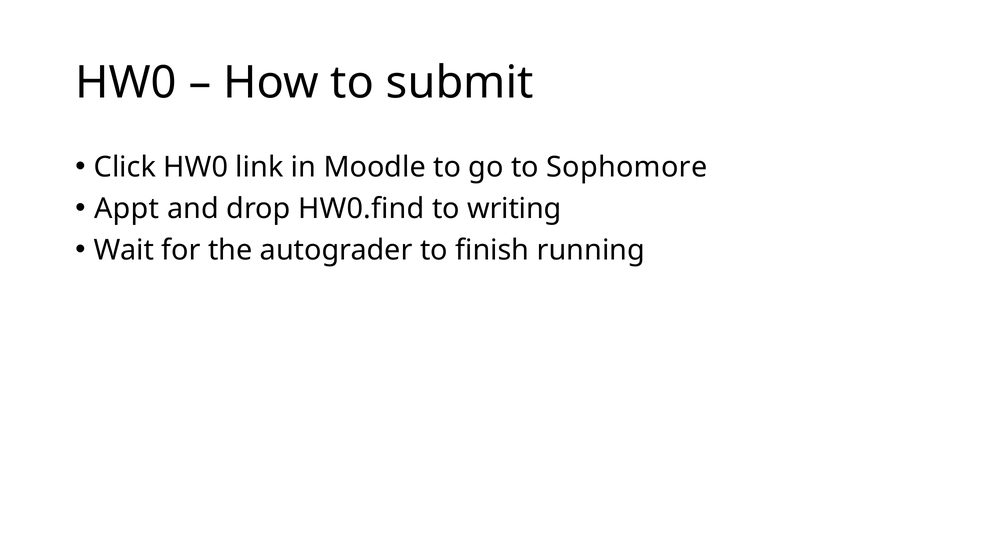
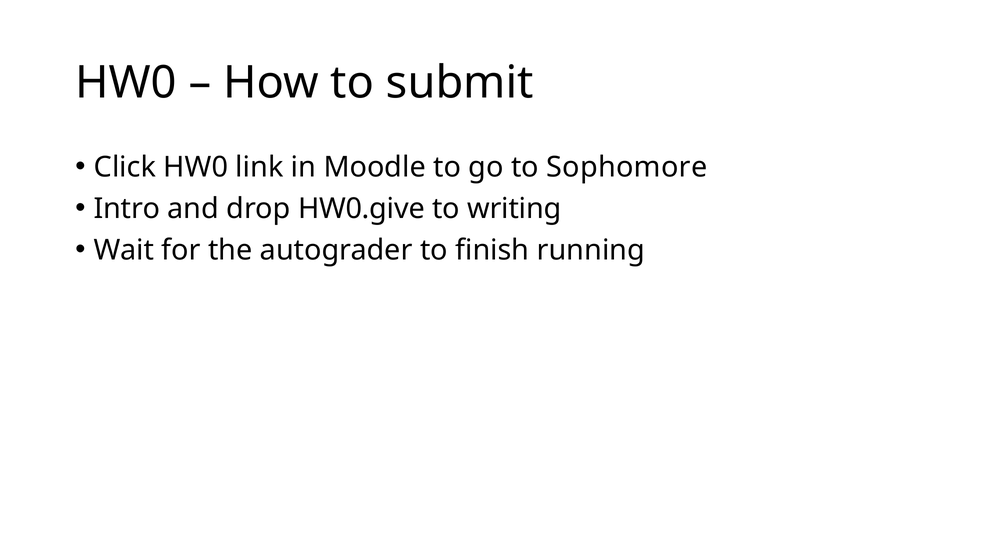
Appt: Appt -> Intro (127, 208)
HW0.find: HW0.find -> HW0.give (361, 208)
